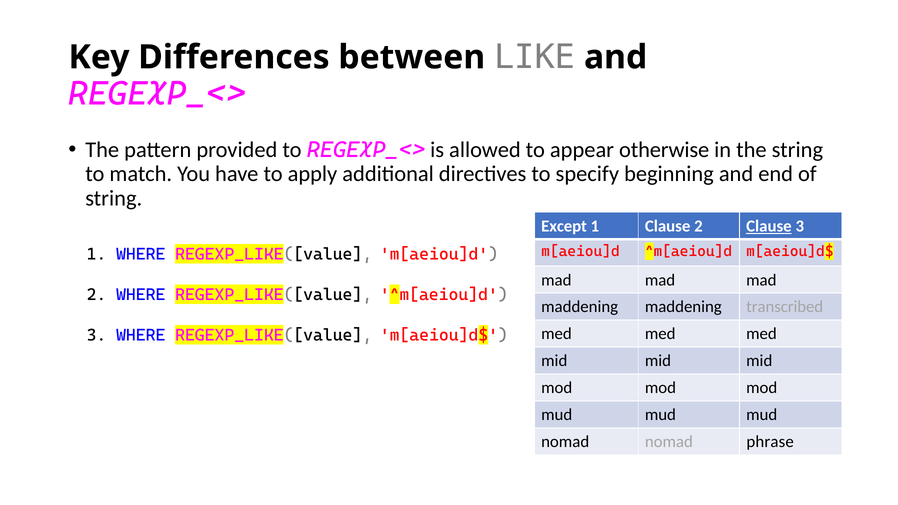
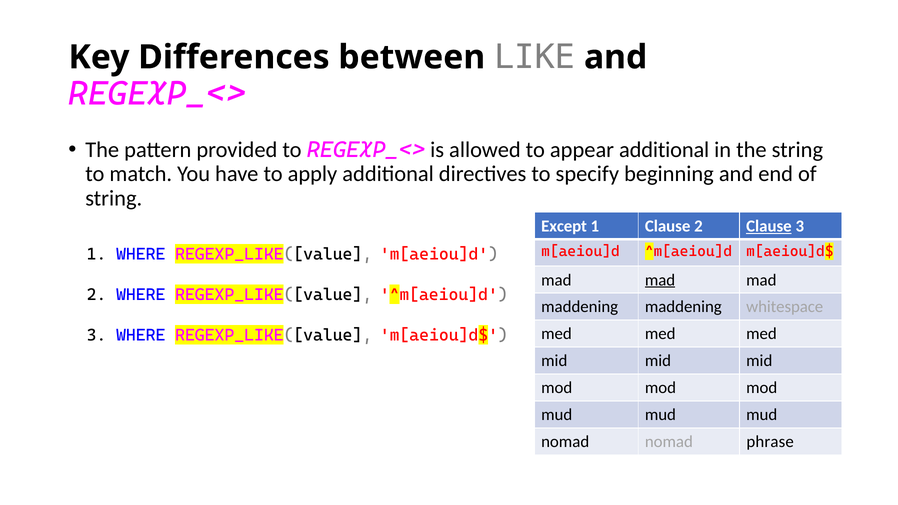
appear otherwise: otherwise -> additional (664, 150)
mad underline: none -> present (660, 280)
transcribed: transcribed -> whitespace (785, 307)
